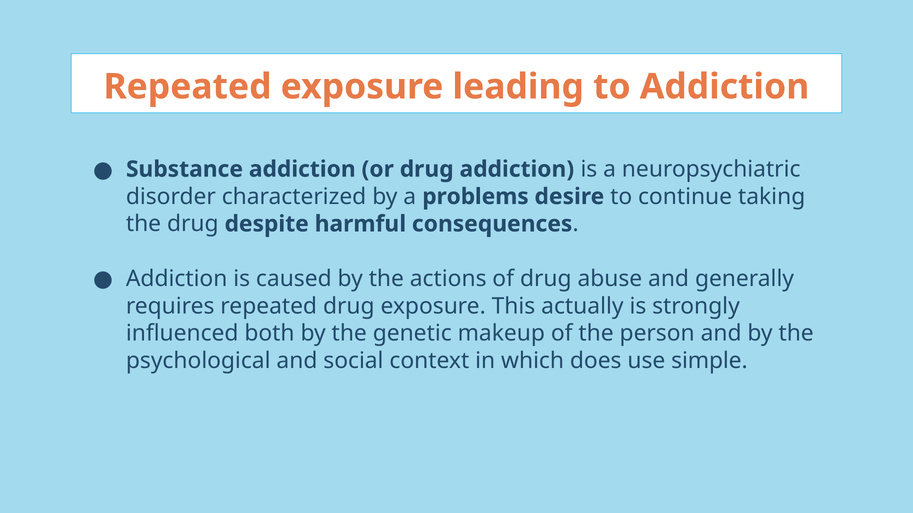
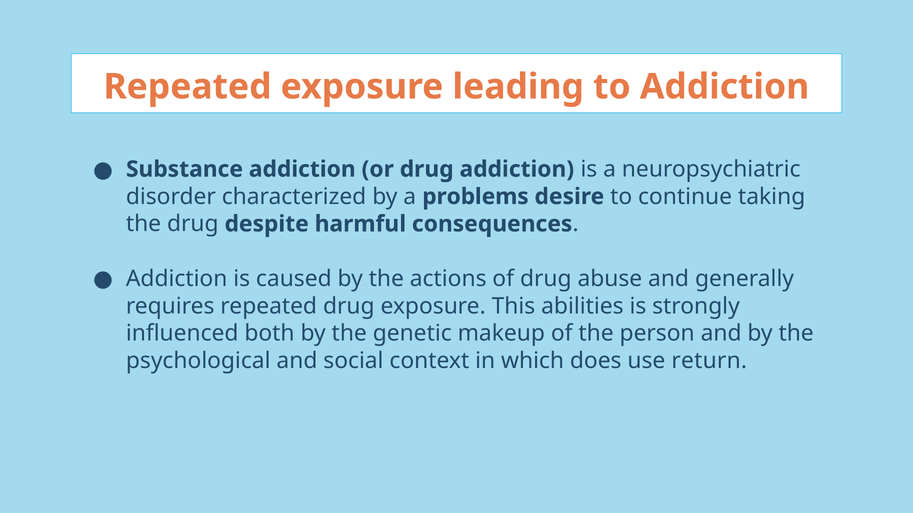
actually: actually -> abilities (582, 306)
simple: simple -> return (709, 361)
